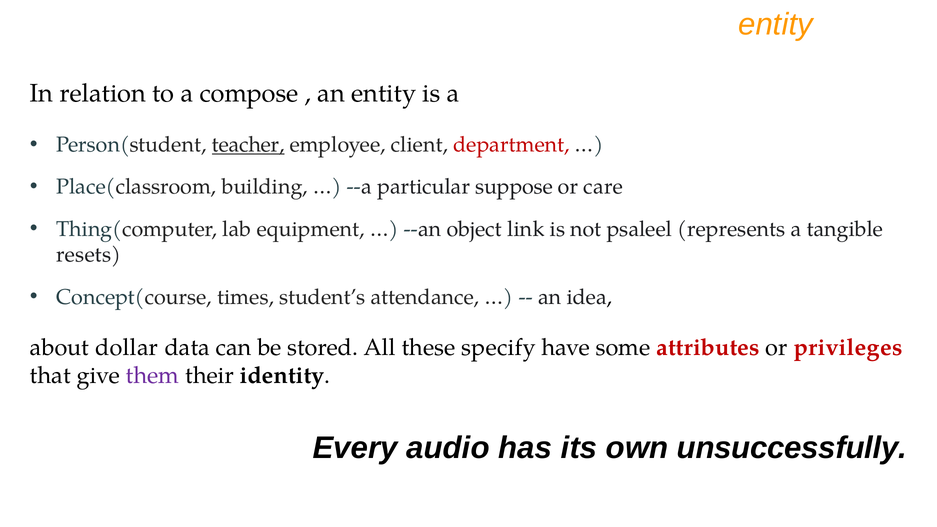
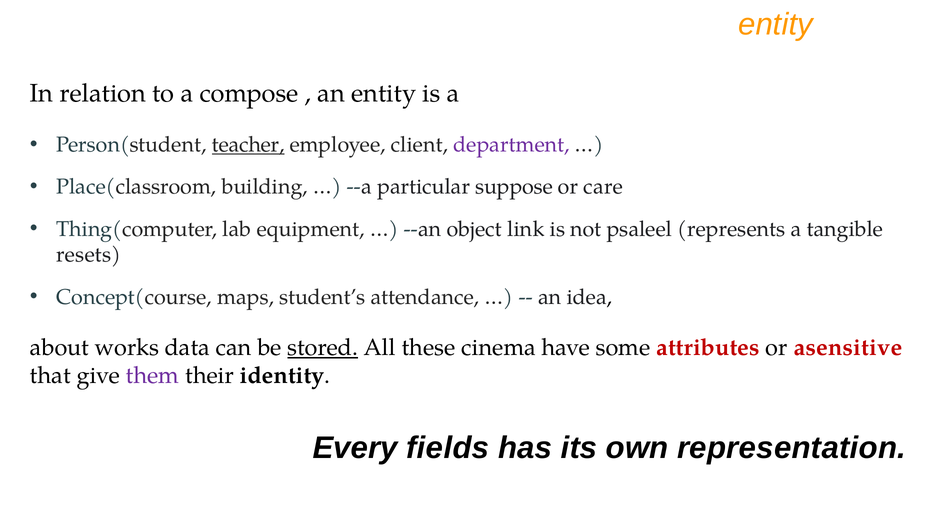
department colour: red -> purple (511, 145)
times: times -> maps (246, 297)
dollar: dollar -> works (127, 348)
stored underline: none -> present (323, 348)
specify: specify -> cinema (499, 348)
privileges: privileges -> asensitive (848, 348)
audio: audio -> fields (448, 448)
unsuccessfully: unsuccessfully -> representation (792, 448)
